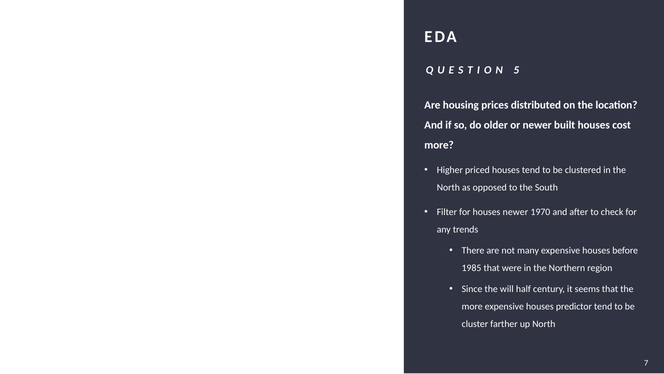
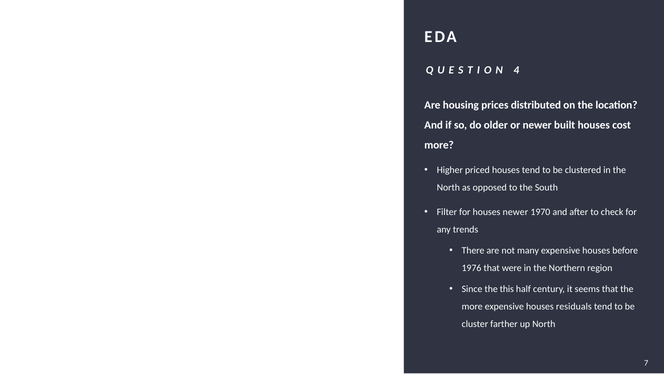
5: 5 -> 4 (516, 70)
1985: 1985 -> 1976 (472, 268)
will: will -> this (507, 289)
predictor: predictor -> residuals (574, 306)
